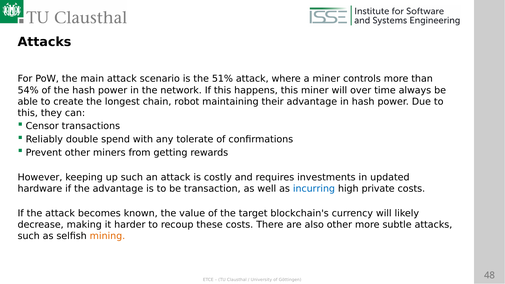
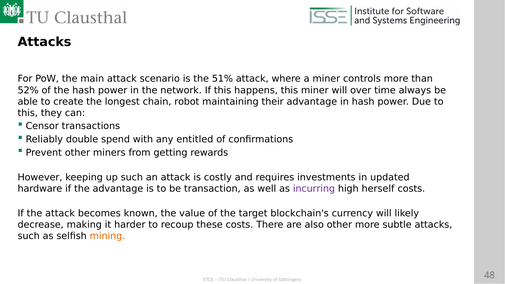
54%: 54% -> 52% (28, 90)
tolerate: tolerate -> entitled (195, 139)
incurring colour: blue -> purple (314, 189)
private: private -> herself (378, 189)
